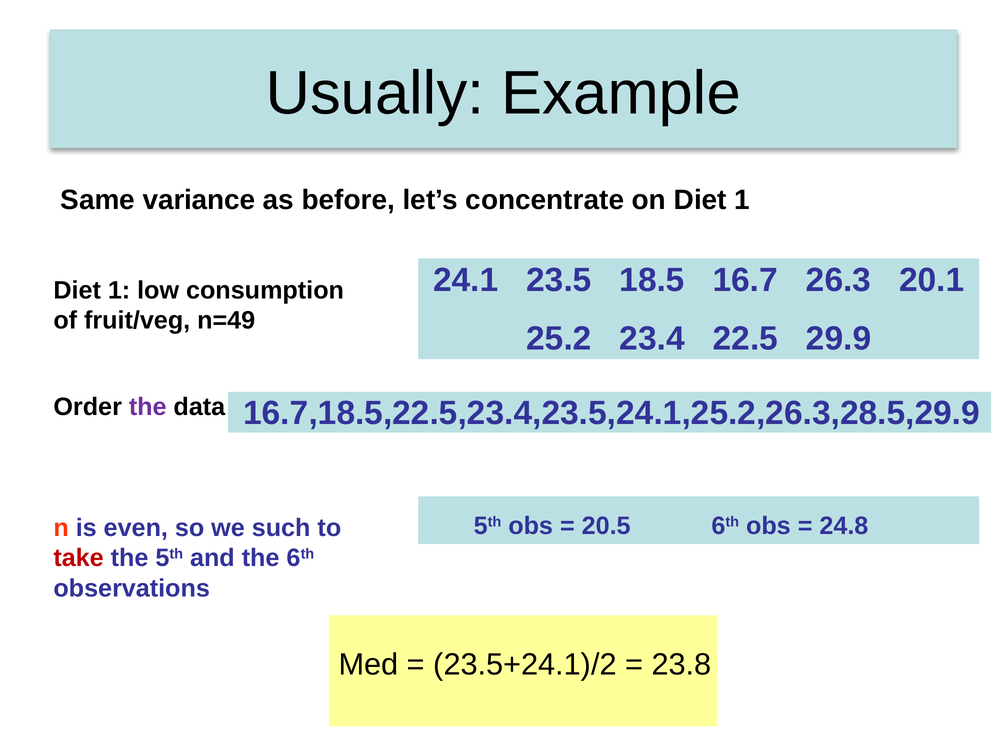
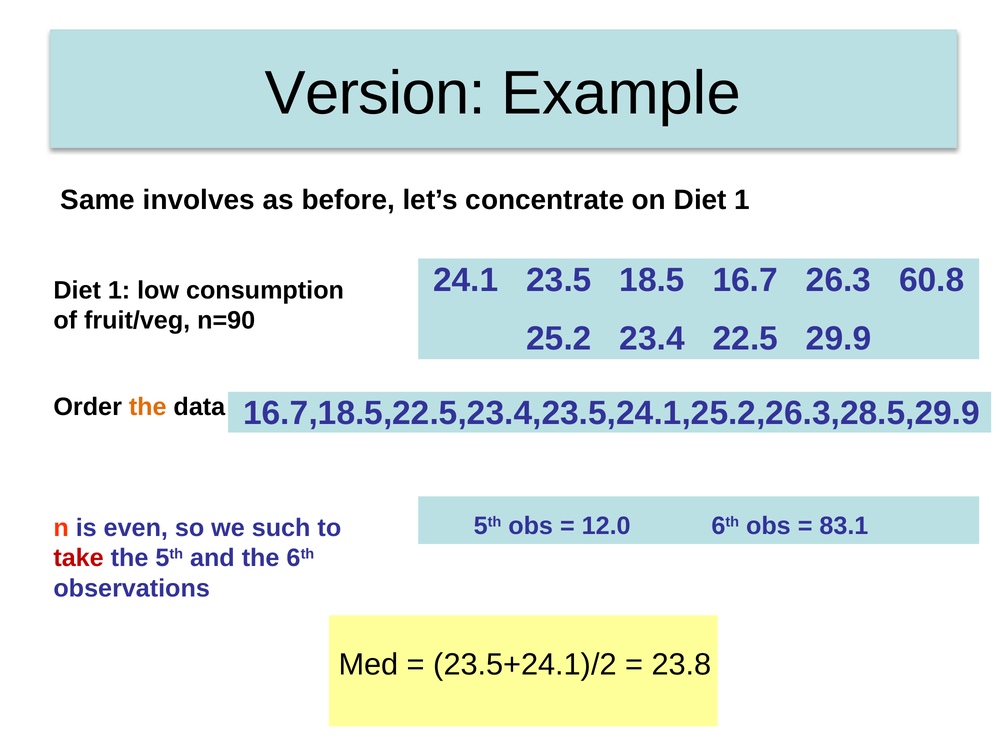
Usually: Usually -> Version (375, 93)
variance: variance -> involves (199, 200)
20.1: 20.1 -> 60.8 (932, 280)
n=49: n=49 -> n=90 (226, 321)
the colour: purple -> orange (148, 407)
20.5: 20.5 -> 12.0 (606, 526)
24.8: 24.8 -> 83.1 (844, 526)
